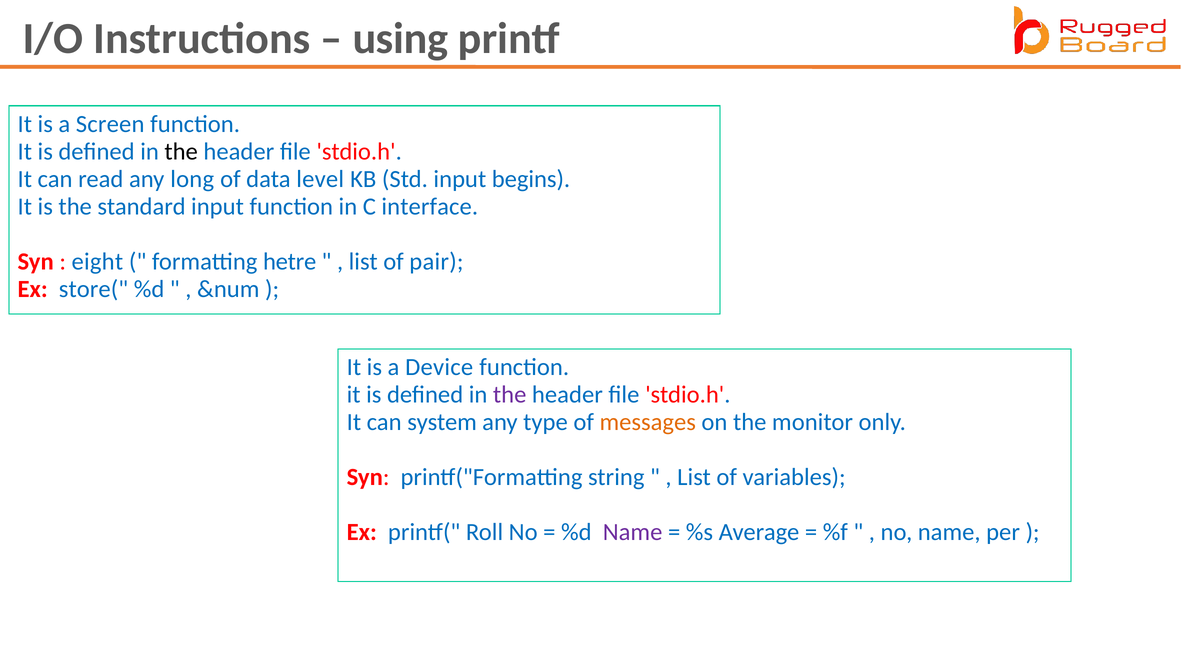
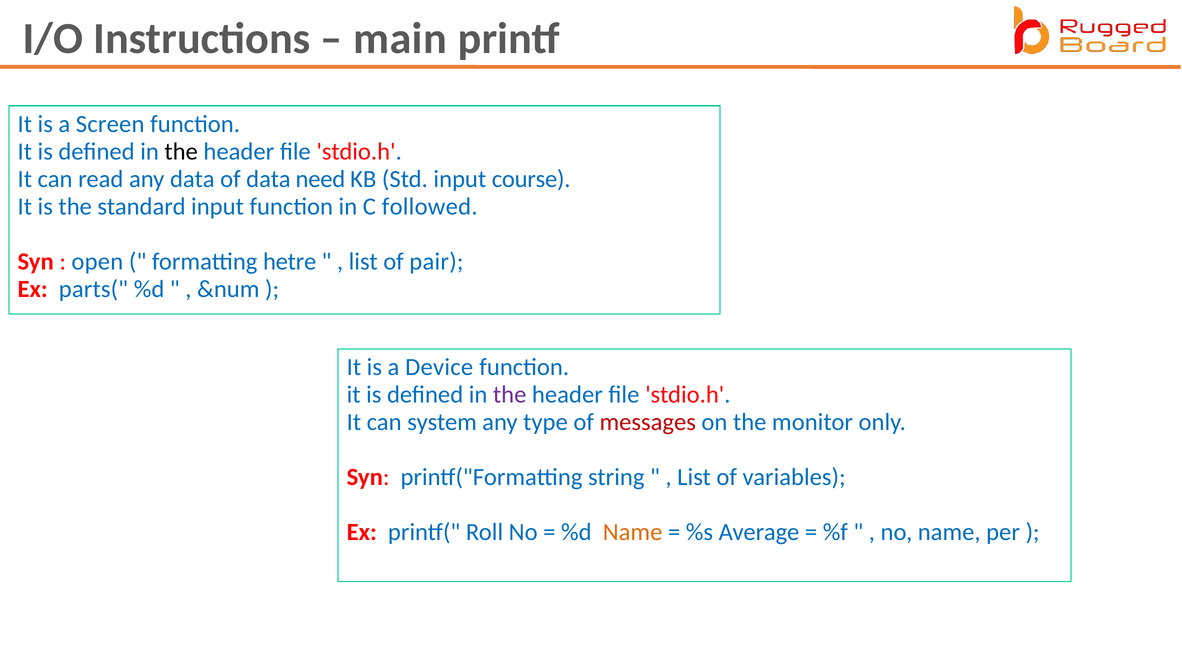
using: using -> main (400, 39)
any long: long -> data (192, 179)
level: level -> need (320, 179)
begins: begins -> course (531, 179)
interface: interface -> followed (430, 206)
eight: eight -> open (97, 261)
store(: store( -> parts( (93, 289)
messages colour: orange -> red (648, 422)
Name colour: purple -> orange (633, 532)
